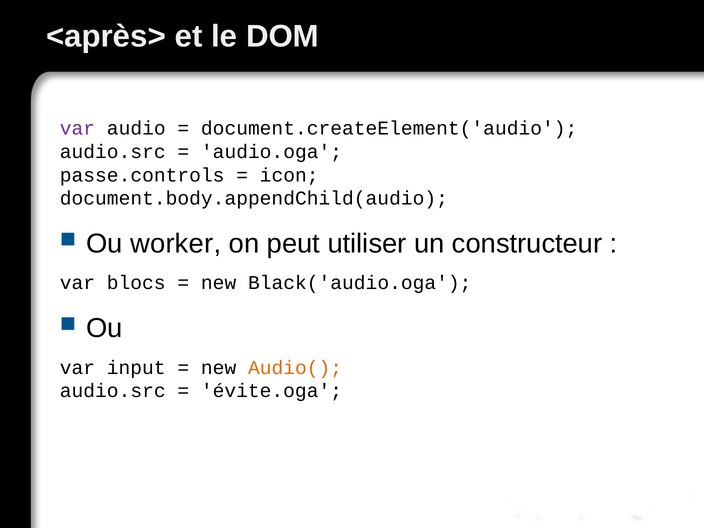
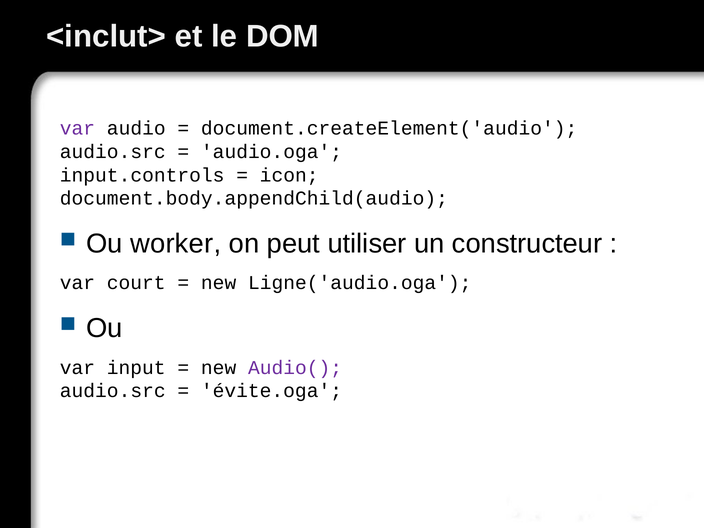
<après>: <après> -> <inclut> (106, 36)
passe.controls: passe.controls -> input.controls (142, 175)
blocs: blocs -> court (136, 283)
Black('audio.oga: Black('audio.oga -> Ligne('audio.oga (360, 283)
Audio( colour: orange -> purple (295, 368)
